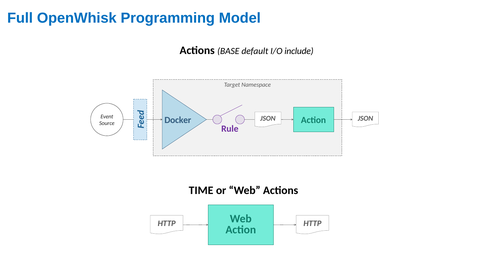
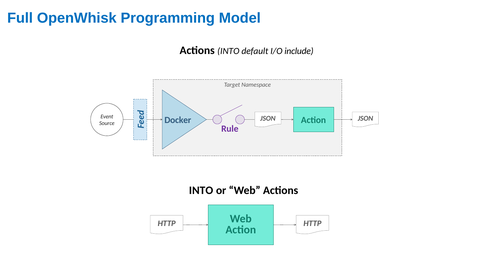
Actions BASE: BASE -> INTO (228, 51)
TIME: TIME -> INTO (201, 190)
